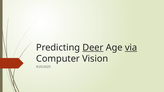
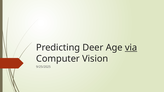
Deer underline: present -> none (93, 48)
